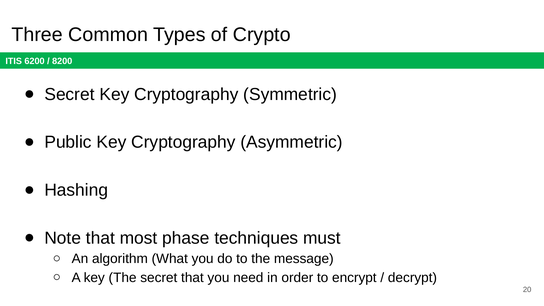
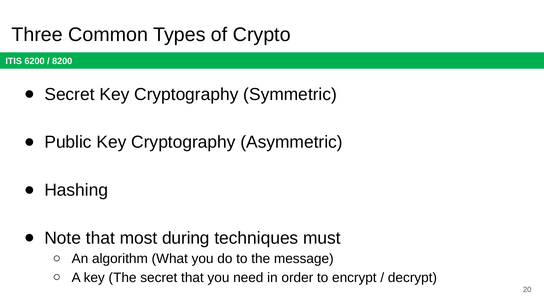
phase: phase -> during (186, 238)
